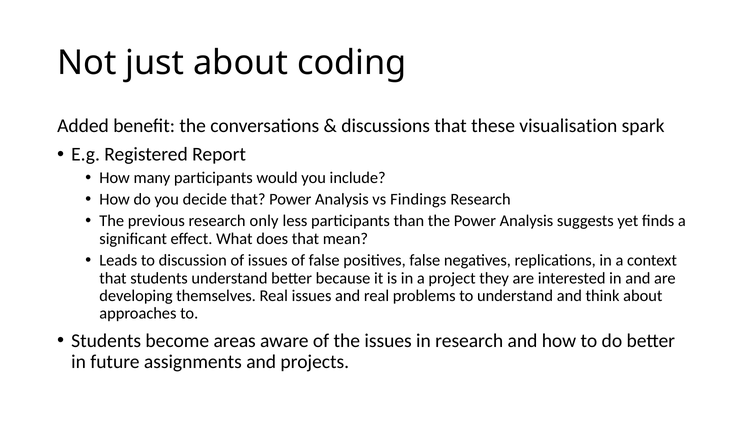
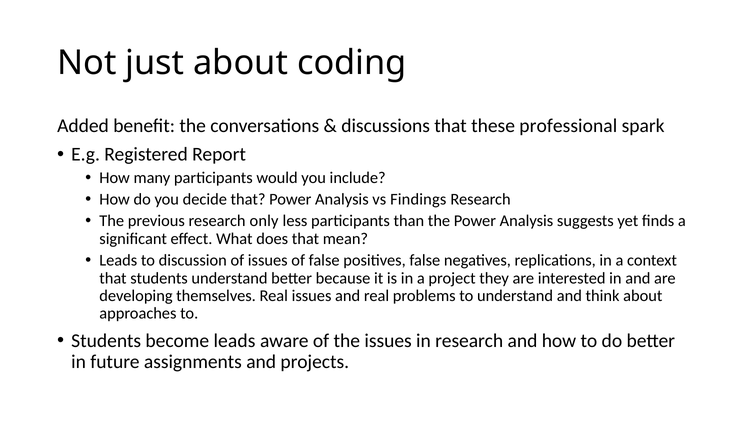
visualisation: visualisation -> professional (568, 126)
become areas: areas -> leads (234, 341)
